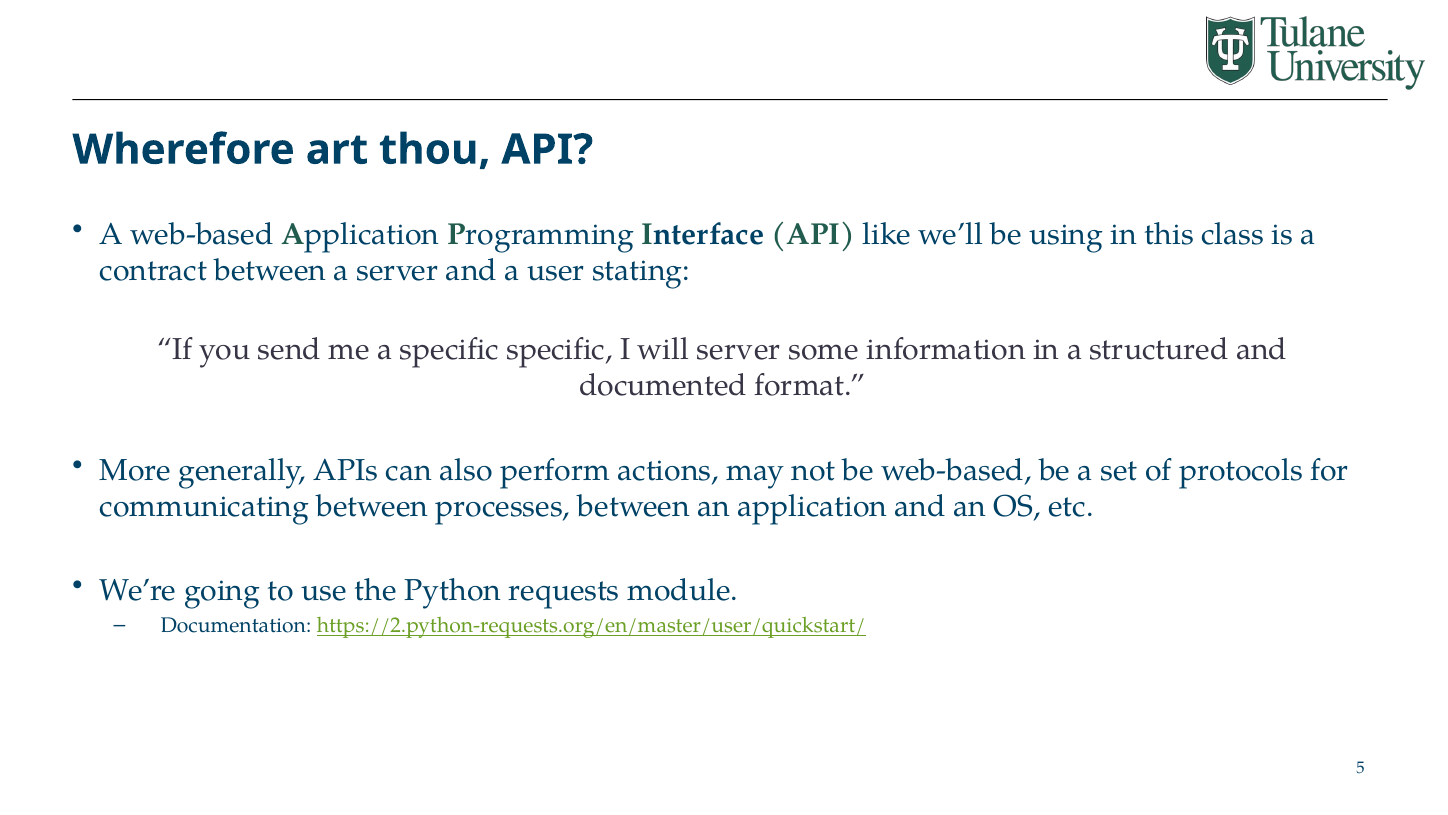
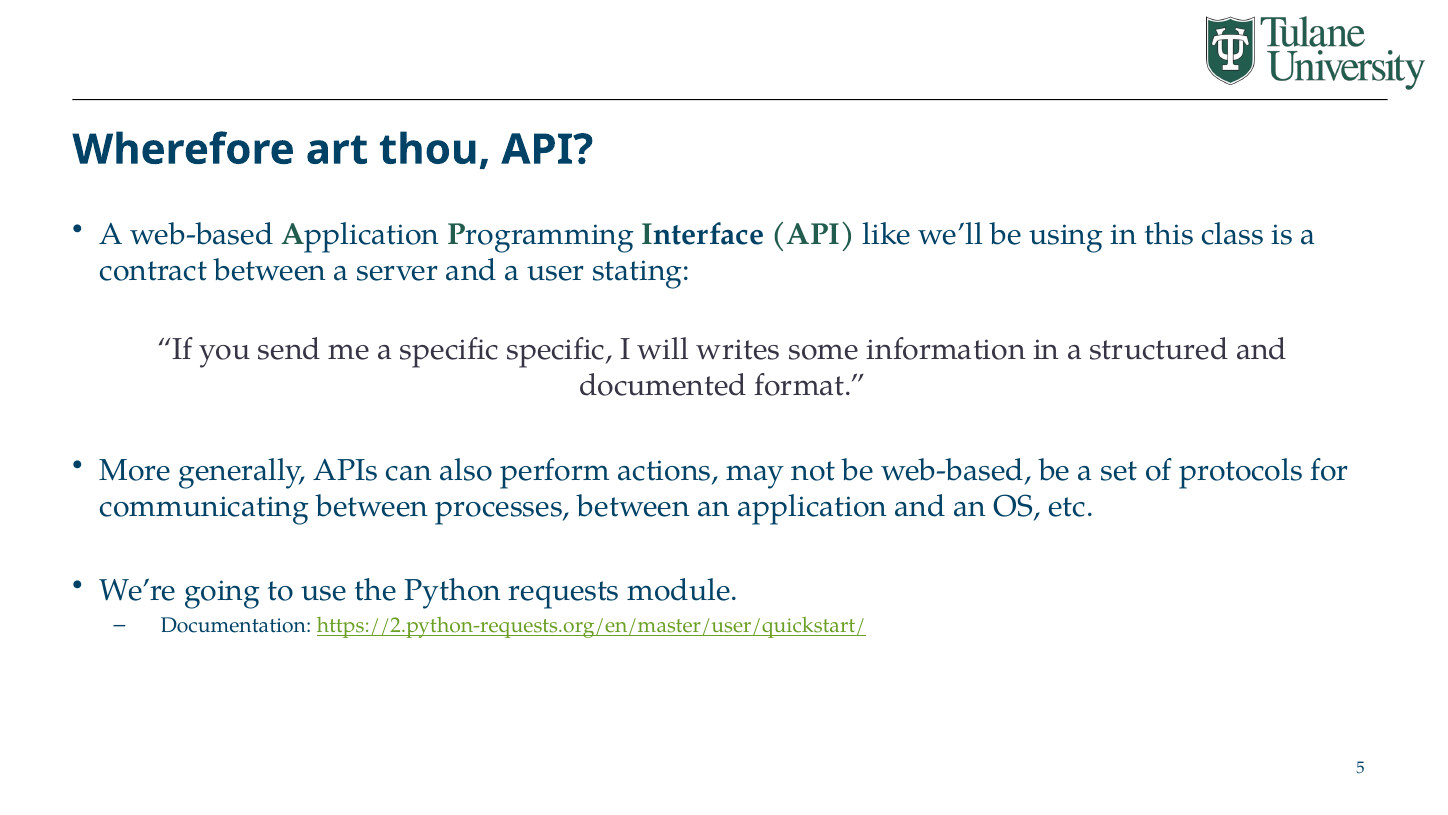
will server: server -> writes (739, 349)
